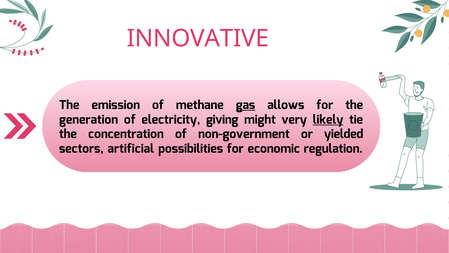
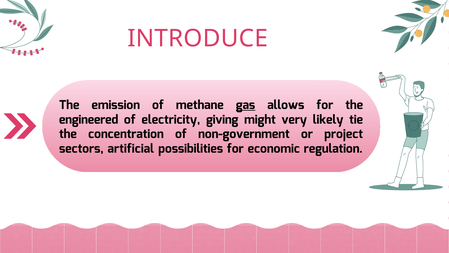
INNOVATIVE: INNOVATIVE -> INTRODUCE (198, 38)
generation: generation -> engineered (89, 119)
likely underline: present -> none (328, 119)
yielded: yielded -> project (344, 134)
